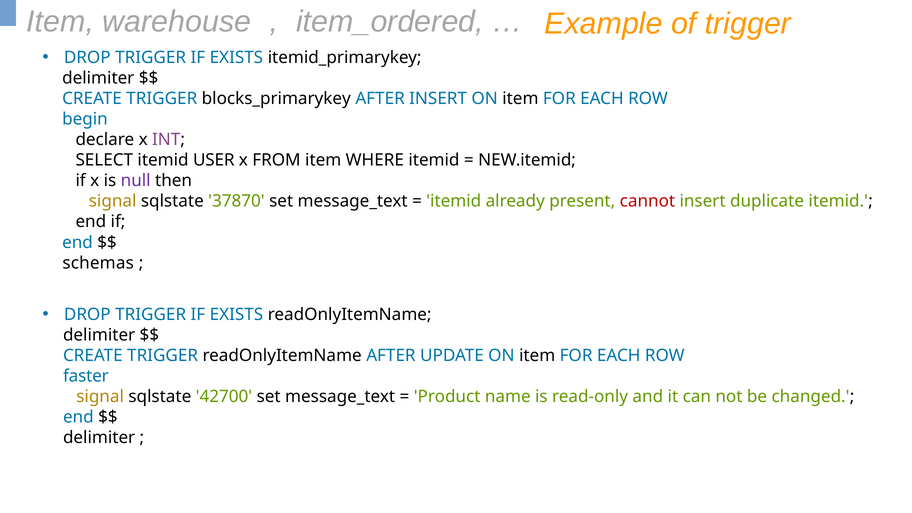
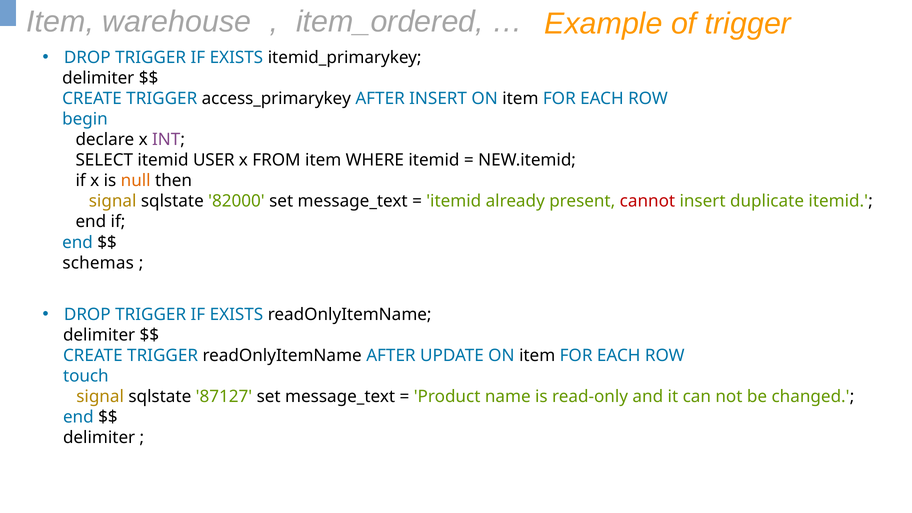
blocks_primarykey: blocks_primarykey -> access_primarykey (276, 99)
null colour: purple -> orange (136, 181)
37870: 37870 -> 82000 (236, 201)
faster: faster -> touch (86, 376)
42700: 42700 -> 87127 (224, 396)
